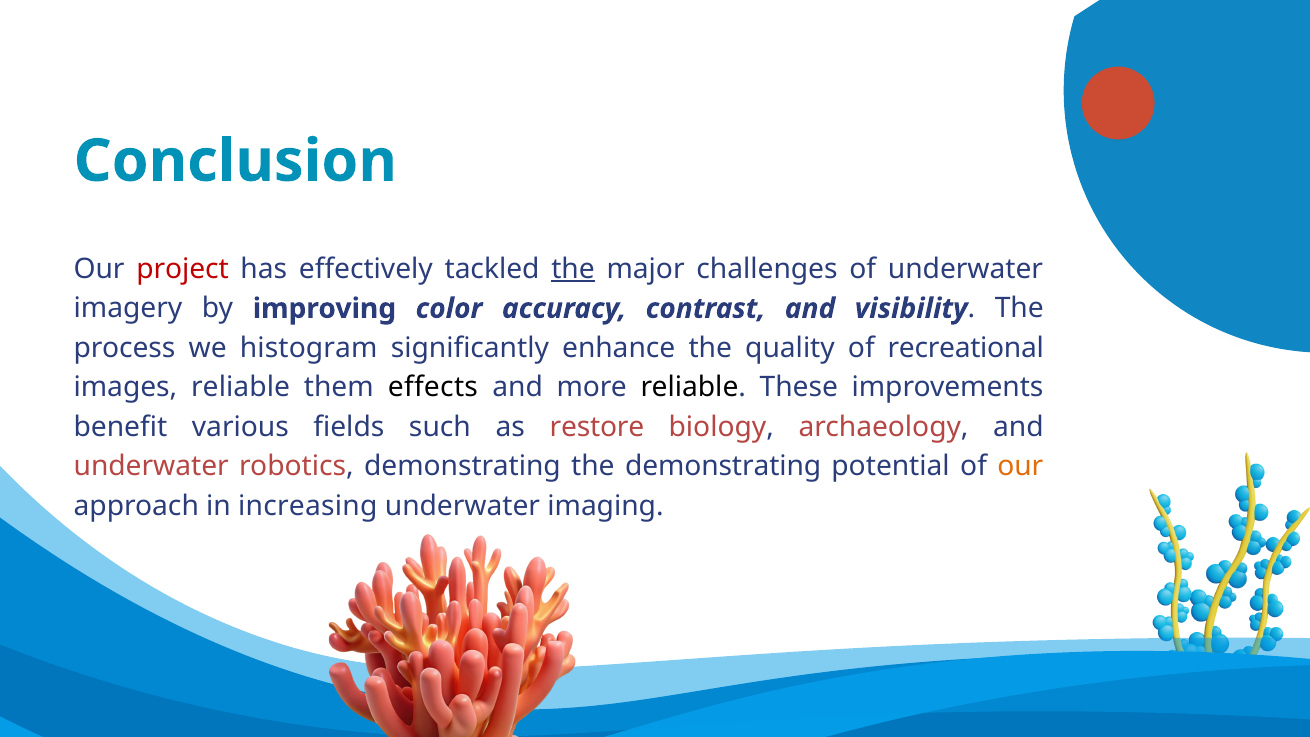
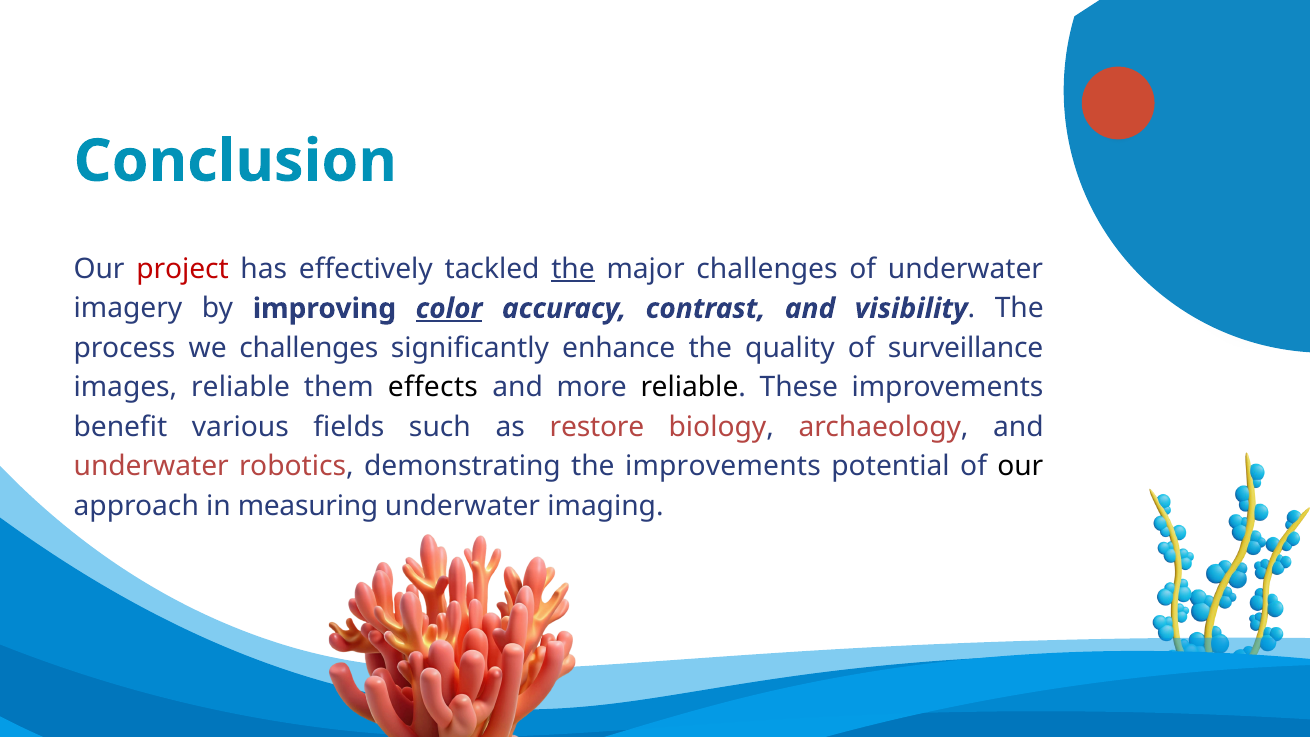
color underline: none -> present (449, 308)
we histogram: histogram -> challenges (309, 348)
recreational: recreational -> surveillance (966, 348)
the demonstrating: demonstrating -> improvements (723, 466)
our colour: orange -> black (1020, 466)
increasing: increasing -> measuring (308, 506)
